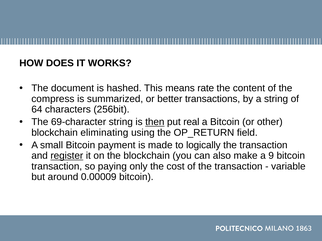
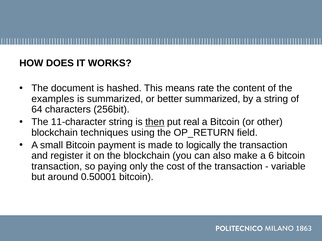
compress: compress -> examples (53, 99)
better transactions: transactions -> summarized (213, 99)
69-character: 69-character -> 11-character (79, 122)
eliminating: eliminating -> techniques (104, 133)
register underline: present -> none (67, 156)
9: 9 -> 6 (271, 156)
0.00009: 0.00009 -> 0.50001 (99, 177)
